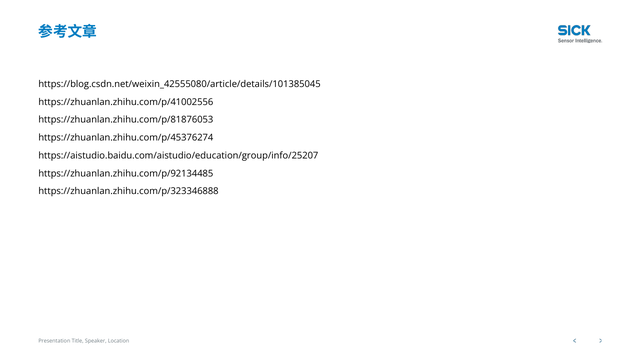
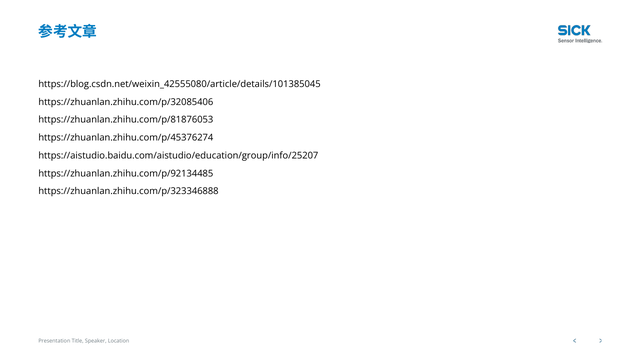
https://zhuanlan.zhihu.com/p/41002556: https://zhuanlan.zhihu.com/p/41002556 -> https://zhuanlan.zhihu.com/p/32085406 (126, 102)
